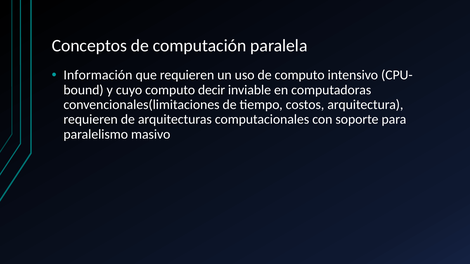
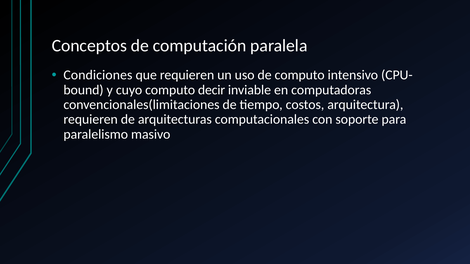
Información: Información -> Condiciones (98, 75)
